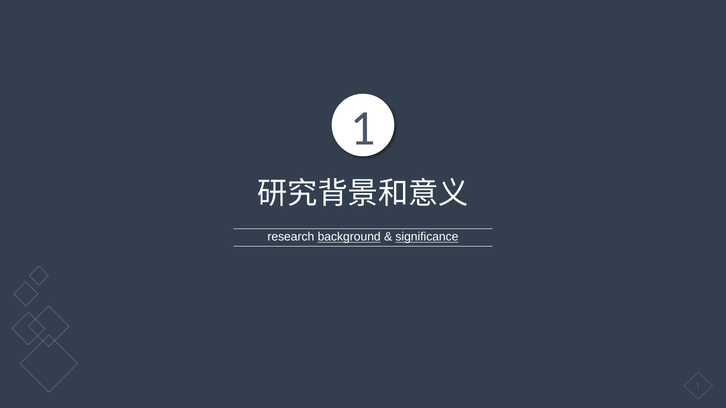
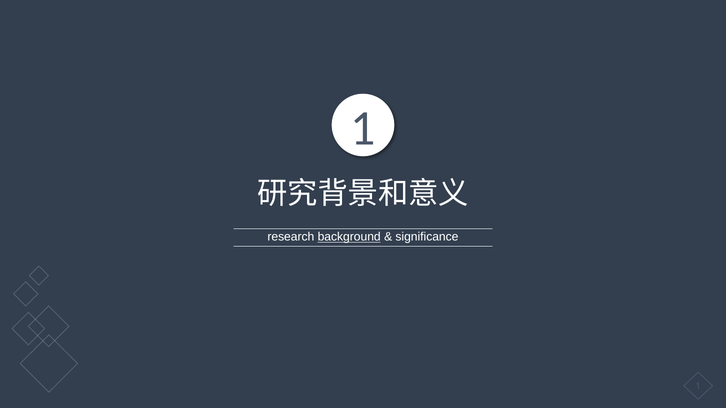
significance underline: present -> none (427, 237)
